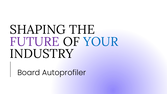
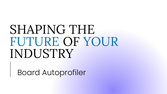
FUTURE colour: purple -> blue (35, 42)
